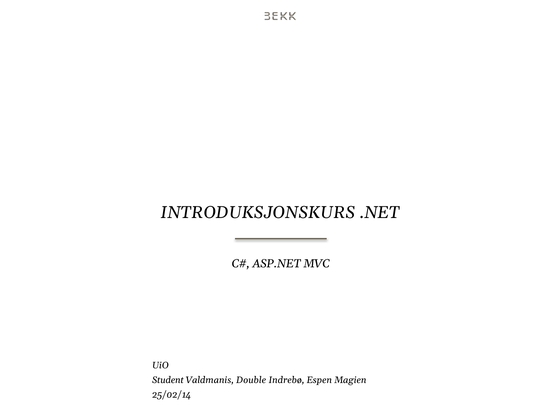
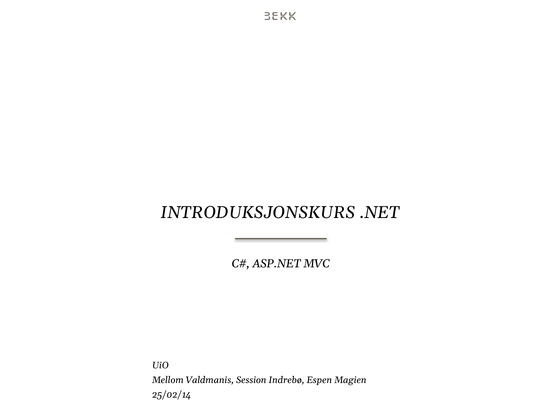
Student: Student -> Mellom (168, 380)
Double: Double -> Session (251, 380)
